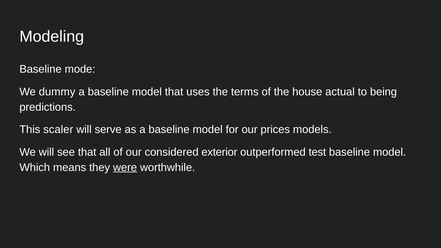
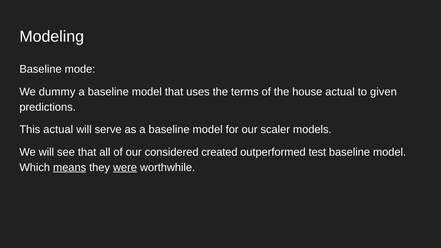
being: being -> given (383, 92)
This scaler: scaler -> actual (58, 130)
prices: prices -> scaler (275, 130)
exterior: exterior -> created (219, 152)
means underline: none -> present (70, 167)
